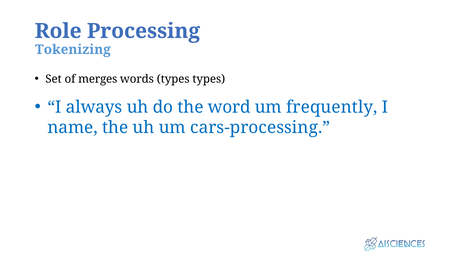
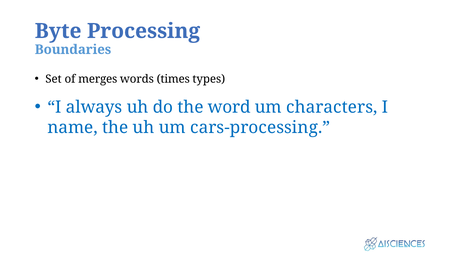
Role: Role -> Byte (58, 31)
Tokenizing: Tokenizing -> Boundaries (73, 50)
words types: types -> times (173, 79)
frequently: frequently -> characters (332, 107)
